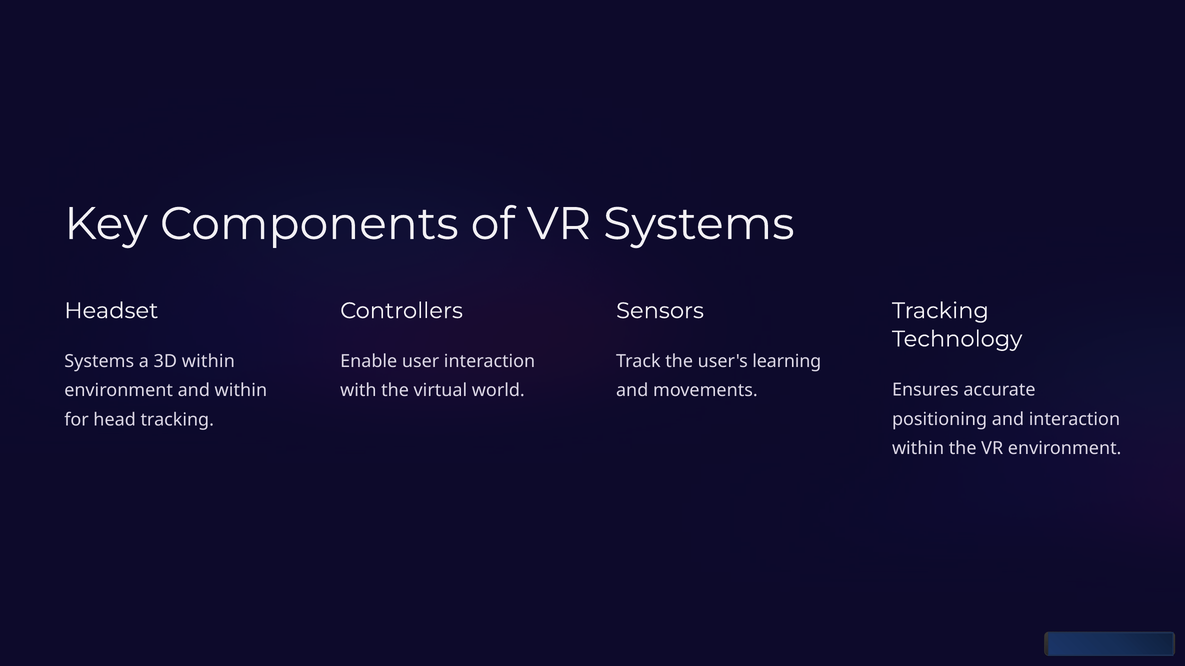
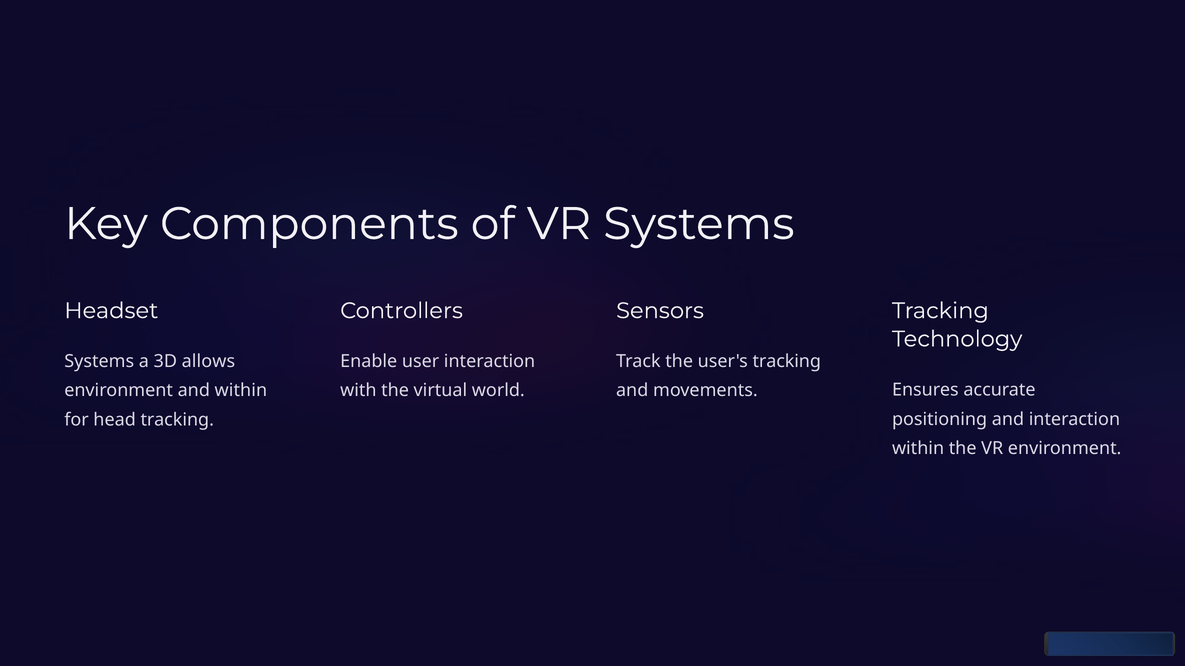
3D within: within -> allows (208, 362)
user's learning: learning -> tracking (787, 362)
